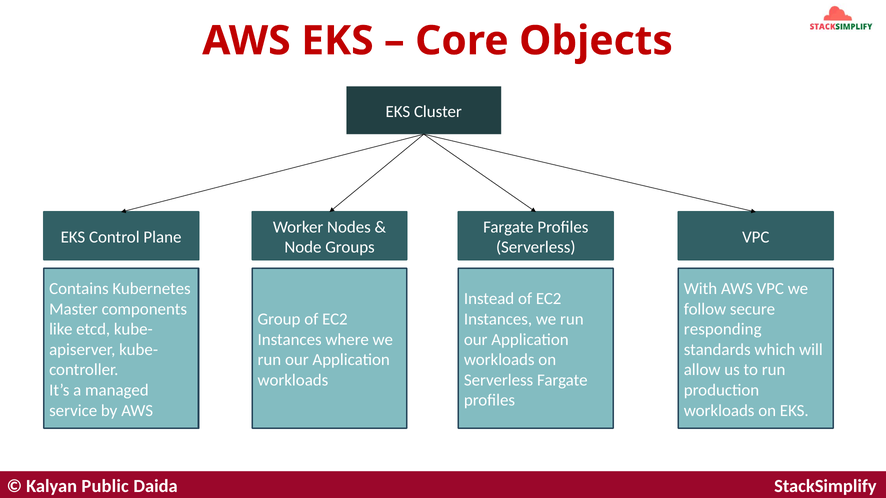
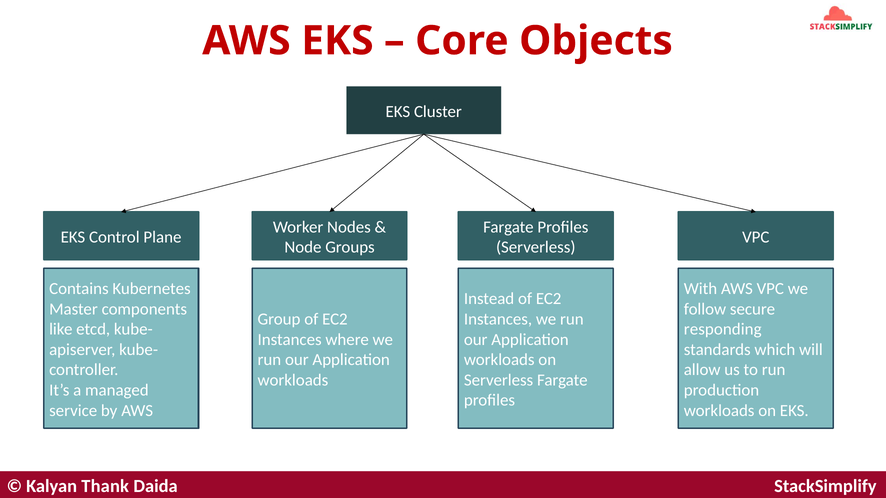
Public: Public -> Thank (105, 486)
